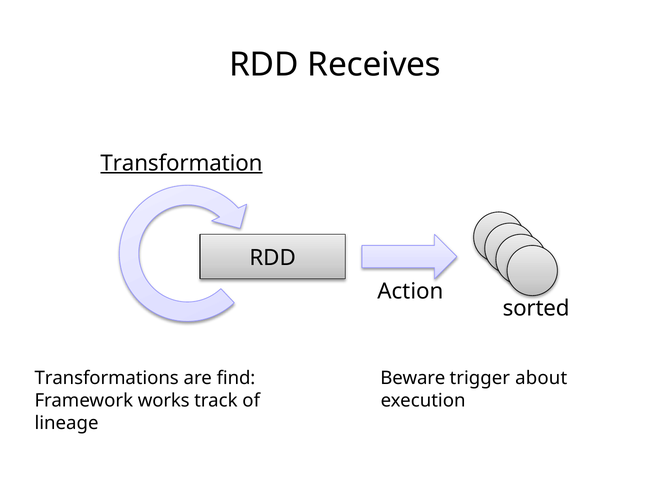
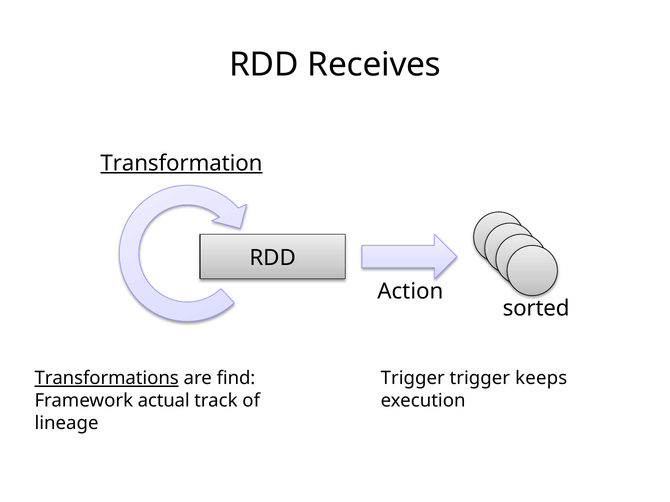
Transformations underline: none -> present (107, 379)
Beware: Beware -> Trigger (413, 379)
about: about -> keeps (541, 379)
works: works -> actual (164, 401)
